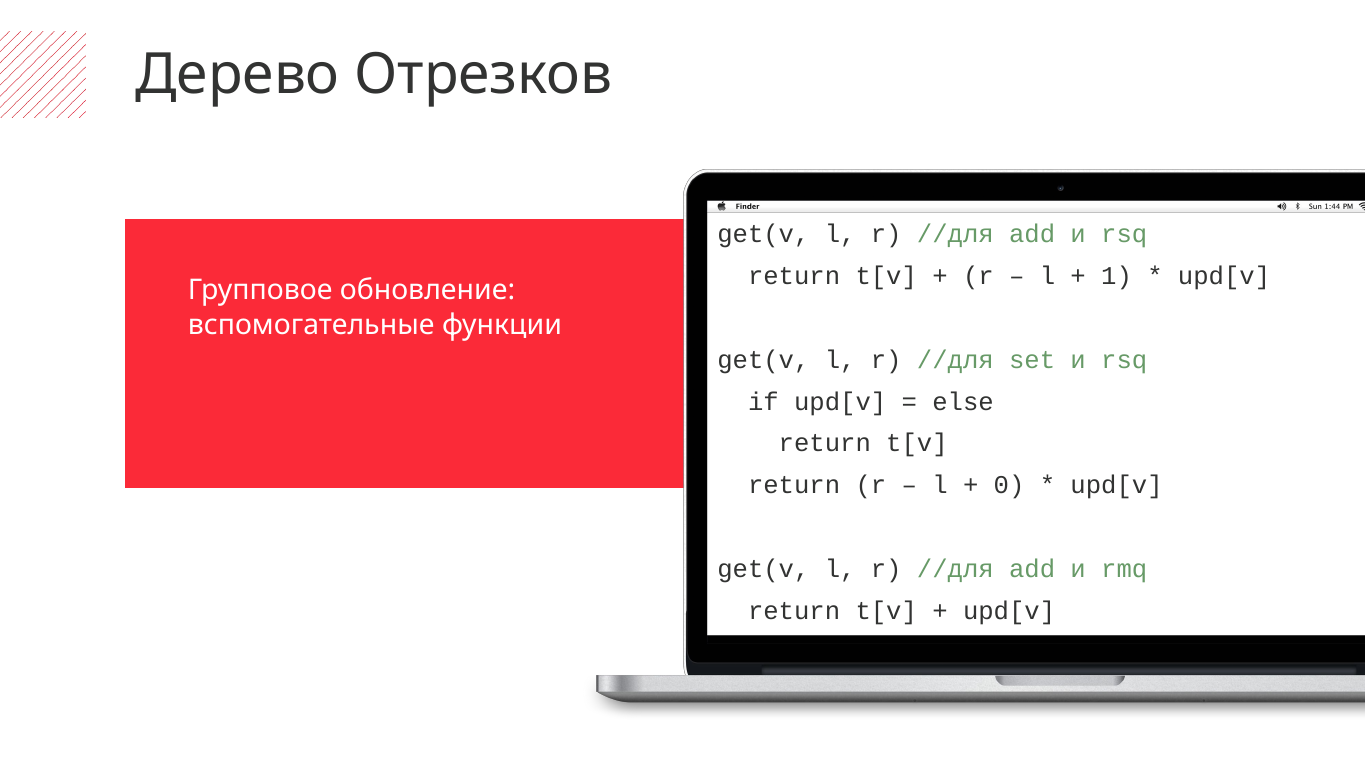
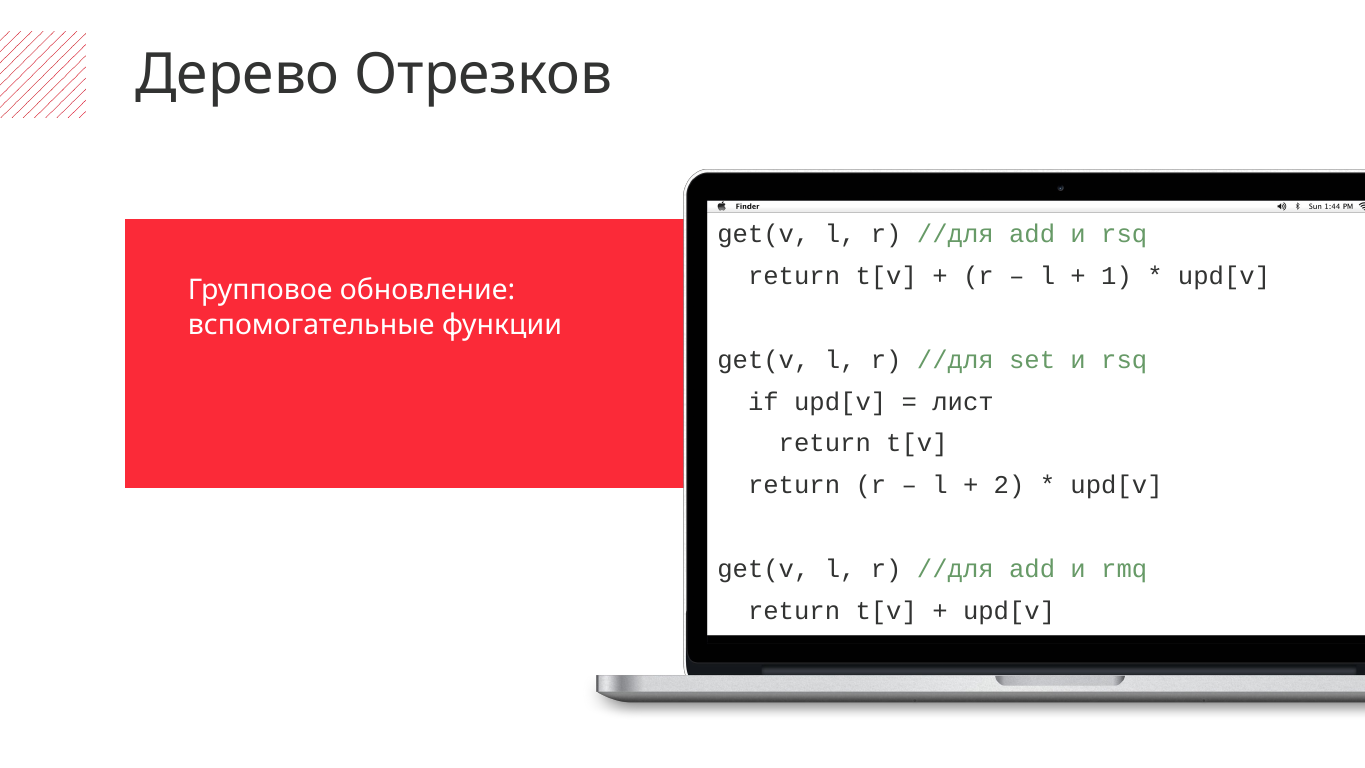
else: else -> лист (963, 401)
0: 0 -> 2 (1009, 485)
